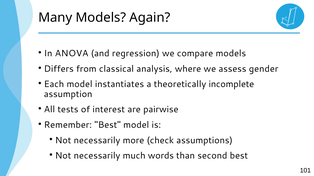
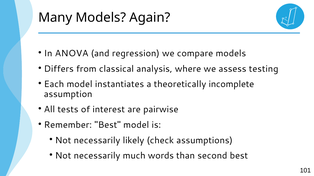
gender: gender -> testing (264, 69)
more: more -> likely (133, 141)
